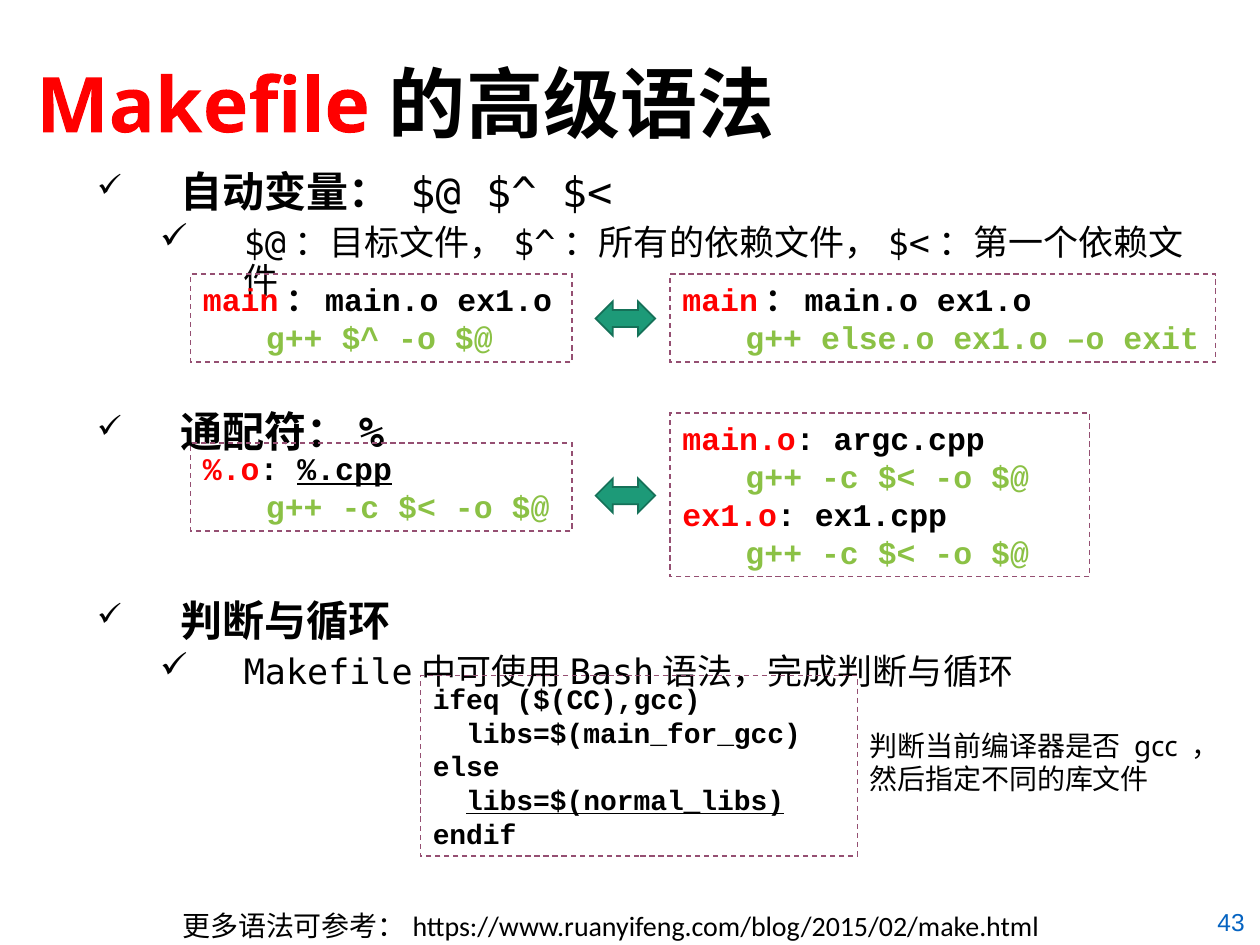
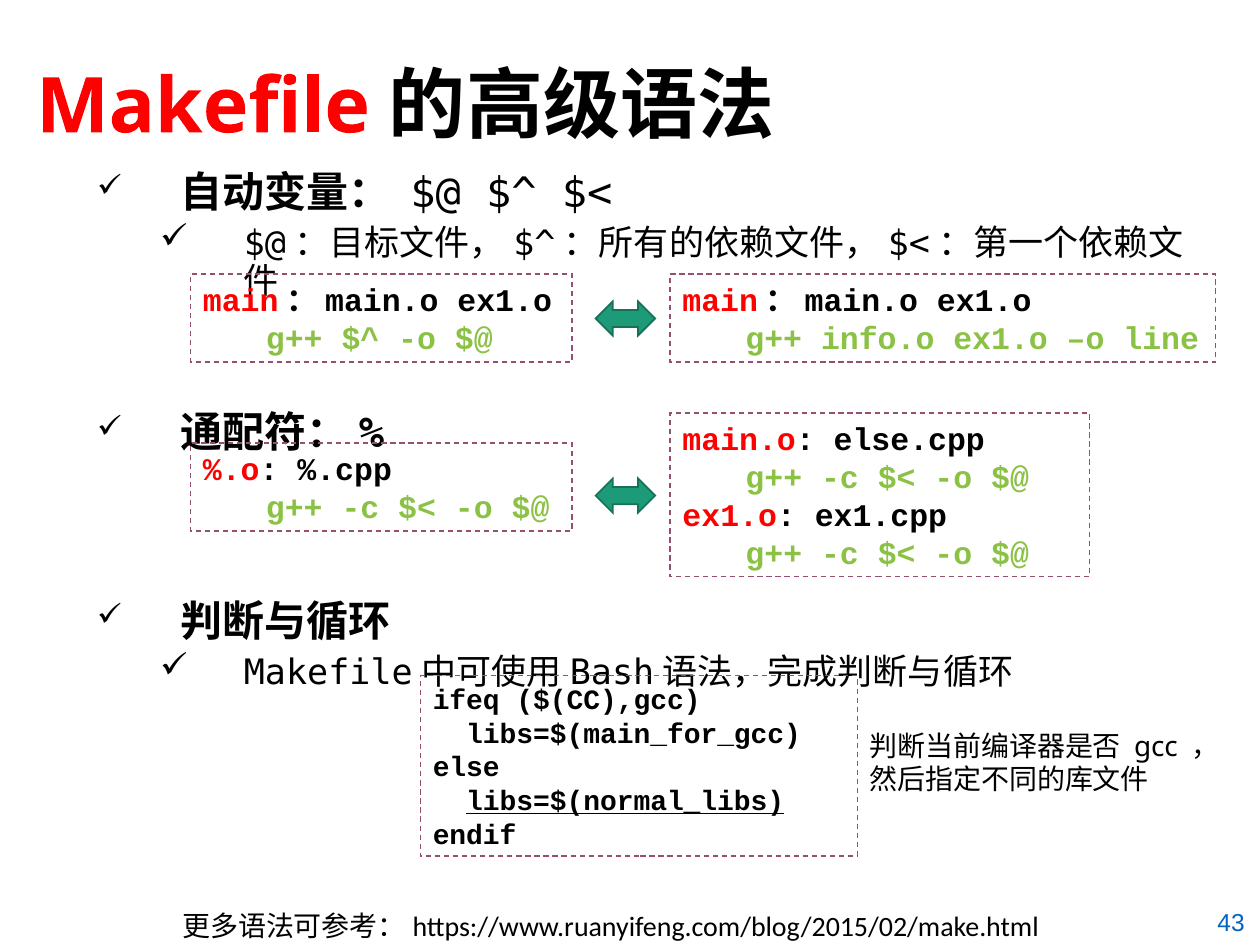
else.o: else.o -> info.o (878, 339)
exit: exit -> line (1161, 339)
argc.cpp: argc.cpp -> else.cpp (909, 440)
%.cpp underline: present -> none (345, 470)
